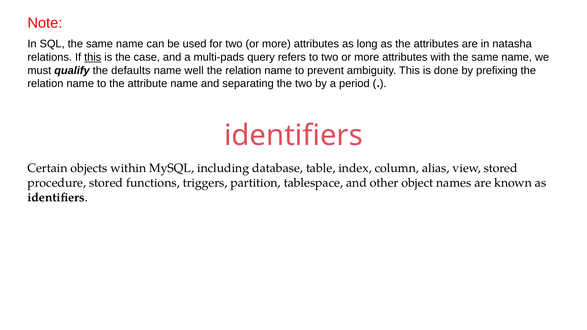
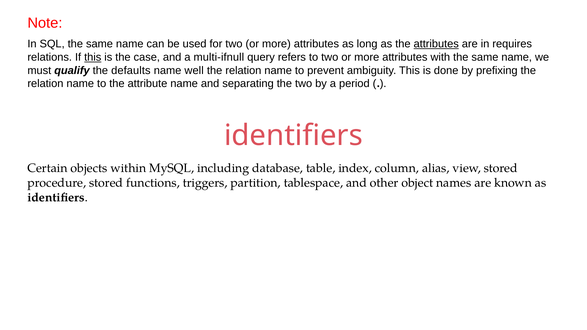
attributes underline: none -> present (436, 44)
natasha: natasha -> requires (512, 44)
multi-pads: multi-pads -> multi-ifnull (219, 57)
